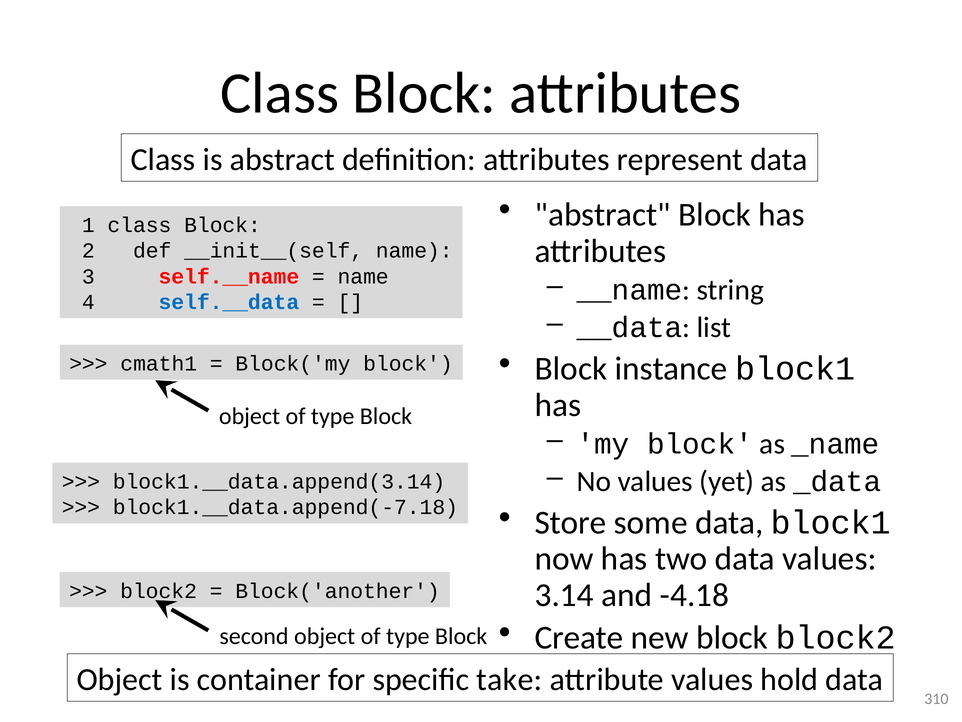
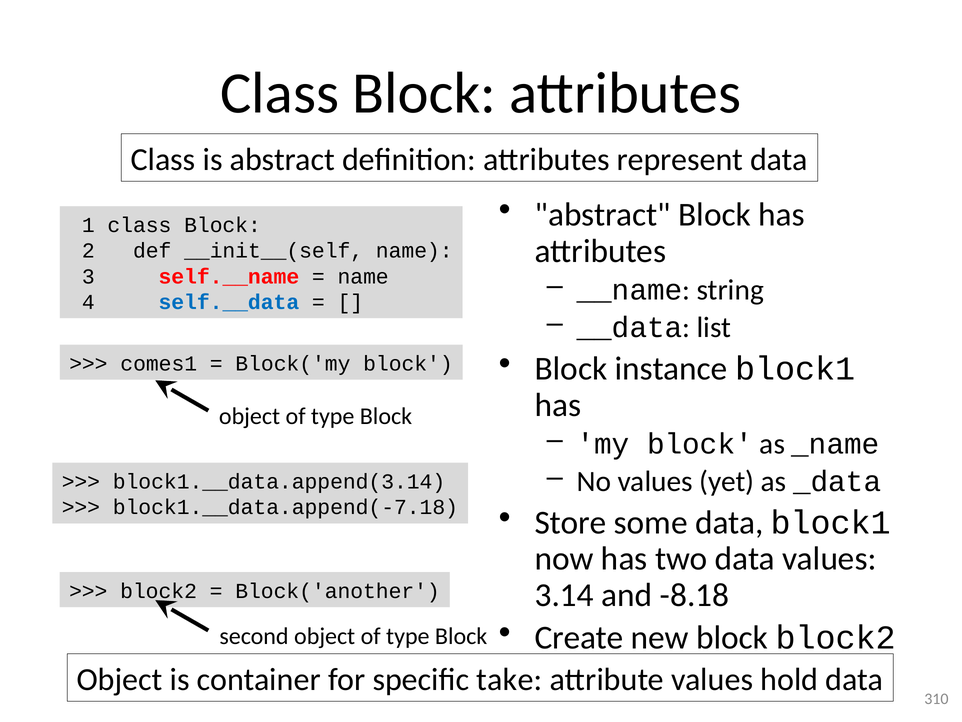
cmath1: cmath1 -> comes1 (159, 363)
-4.18: -4.18 -> -8.18 (695, 595)
